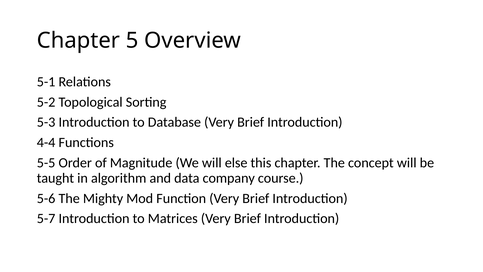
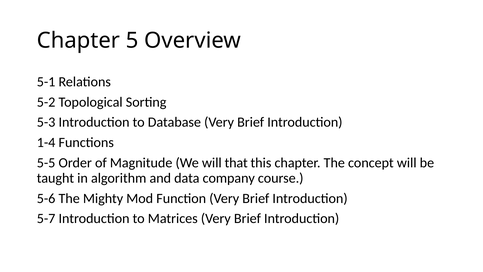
4-4: 4-4 -> 1-4 (46, 142)
else: else -> that (236, 163)
